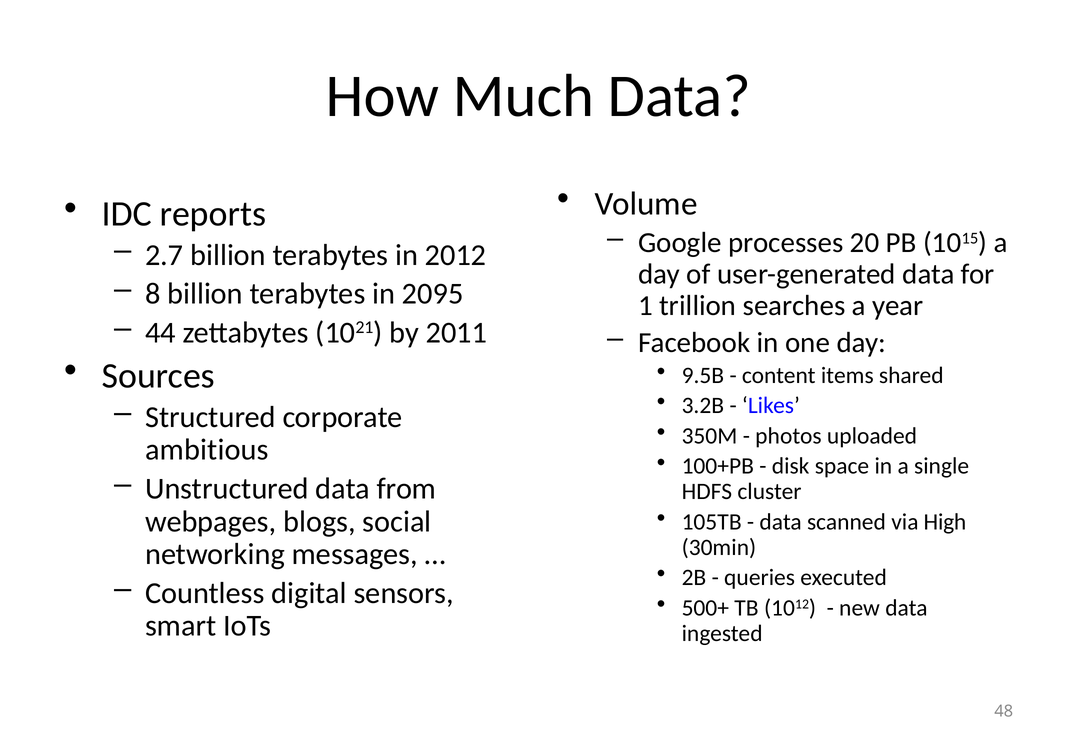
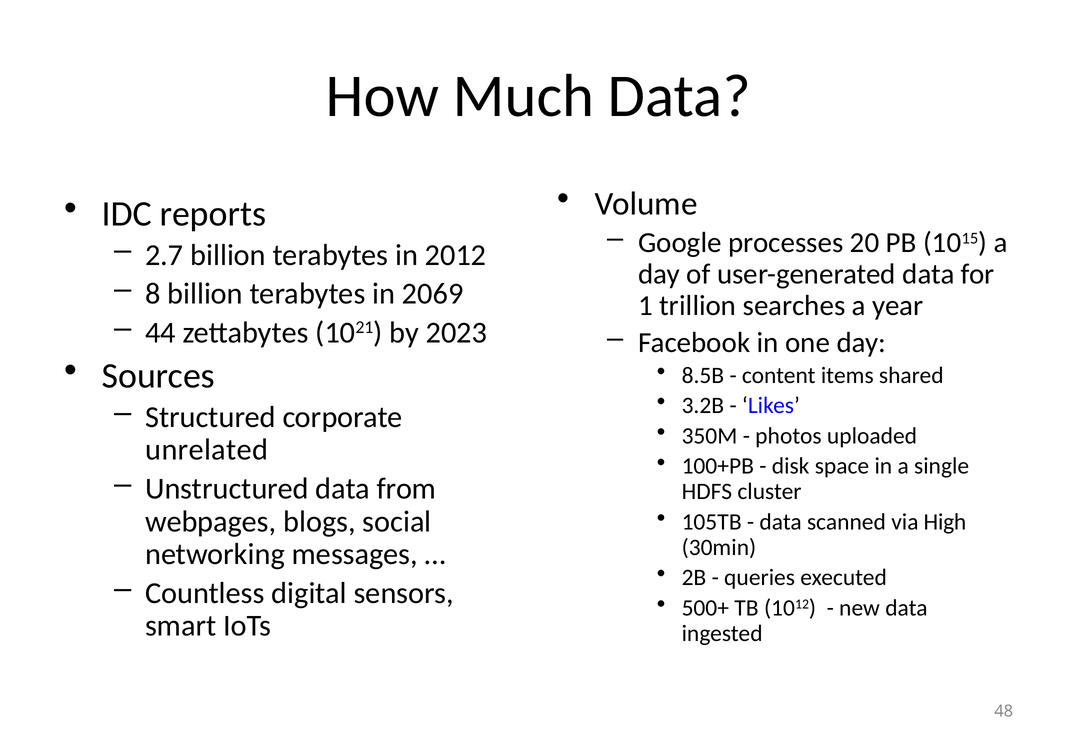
2095: 2095 -> 2069 (433, 294)
2011: 2011 -> 2023 (456, 332)
9.5B: 9.5B -> 8.5B (703, 375)
ambitious: ambitious -> unrelated (207, 450)
